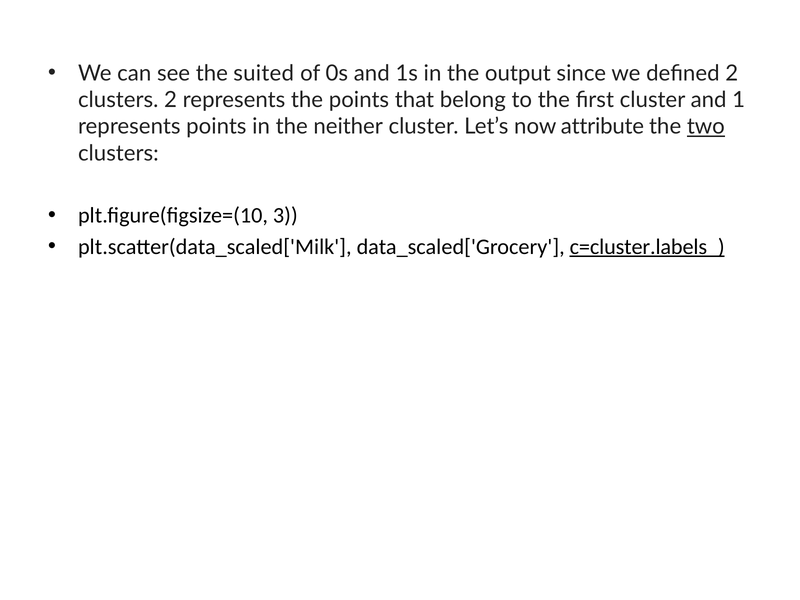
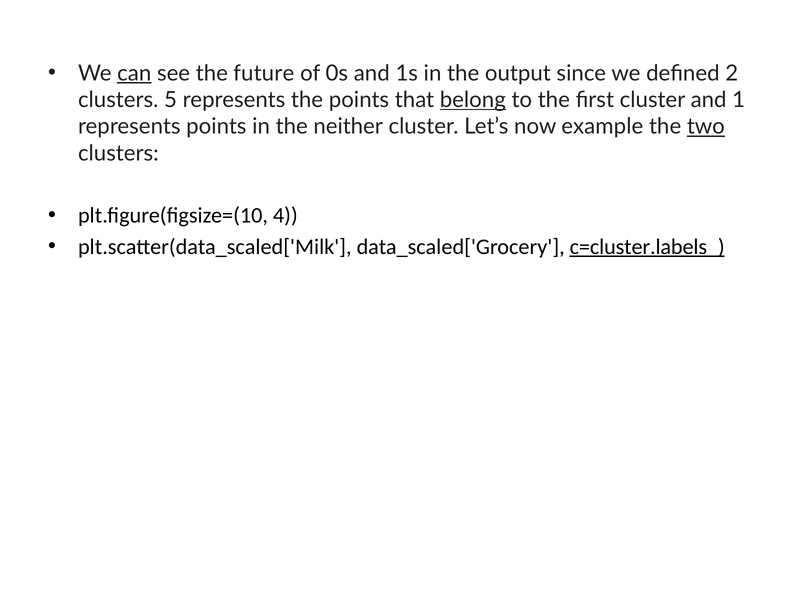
can underline: none -> present (134, 73)
suited: suited -> future (264, 73)
clusters 2: 2 -> 5 (171, 100)
belong underline: none -> present (473, 100)
attribute: attribute -> example (602, 127)
3: 3 -> 4 (285, 216)
